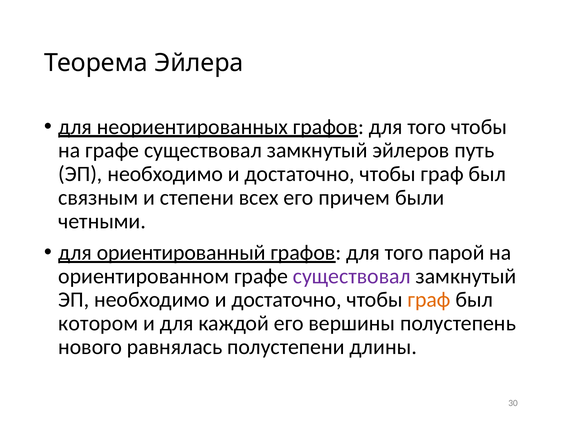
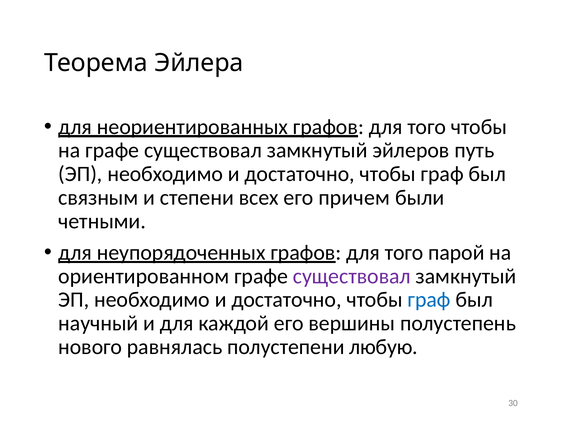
ориентированный: ориентированный -> неупорядоченных (181, 252)
граф colour: orange -> blue (429, 299)
котором: котором -> научный (98, 323)
длины: длины -> любую (383, 347)
